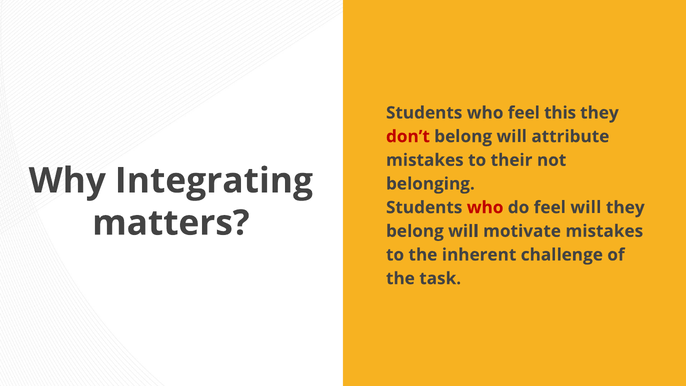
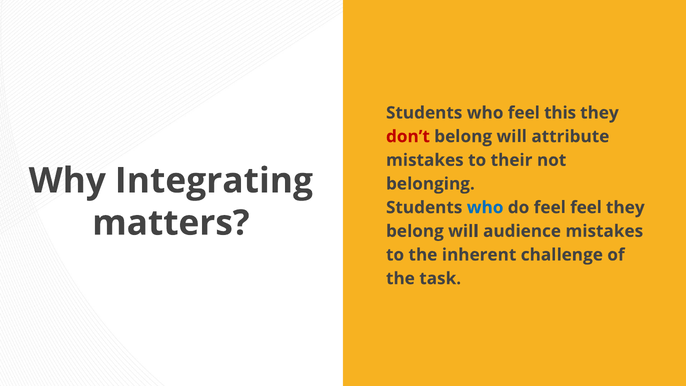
who colour: red -> blue (485, 207)
feel will: will -> feel (586, 207)
motivate: motivate -> audience (522, 231)
